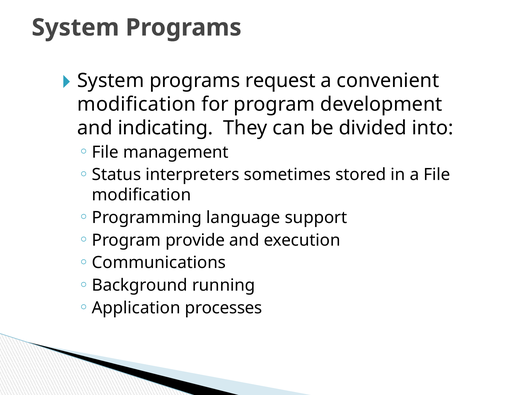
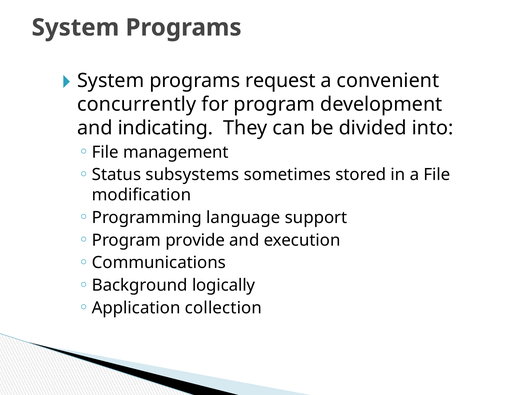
modification: modification -> concurrently (137, 104)
interpreters: interpreters -> subsystems (192, 175)
running: running -> logically (224, 286)
processes: processes -> collection (223, 308)
